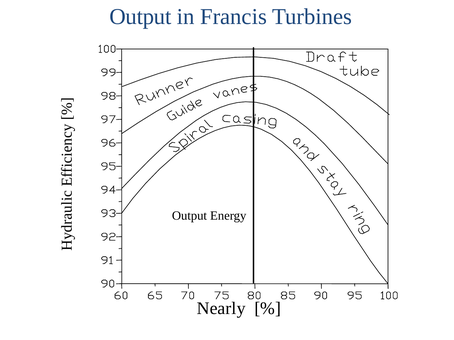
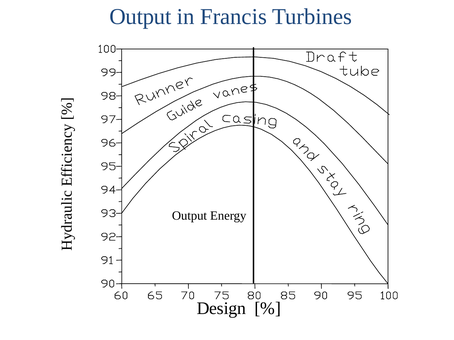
Nearly: Nearly -> Design (221, 309)
